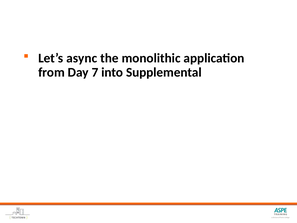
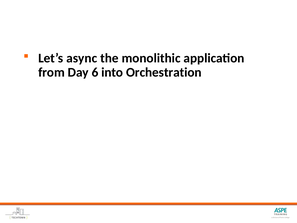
7: 7 -> 6 (95, 72)
Supplemental: Supplemental -> Orchestration (164, 72)
